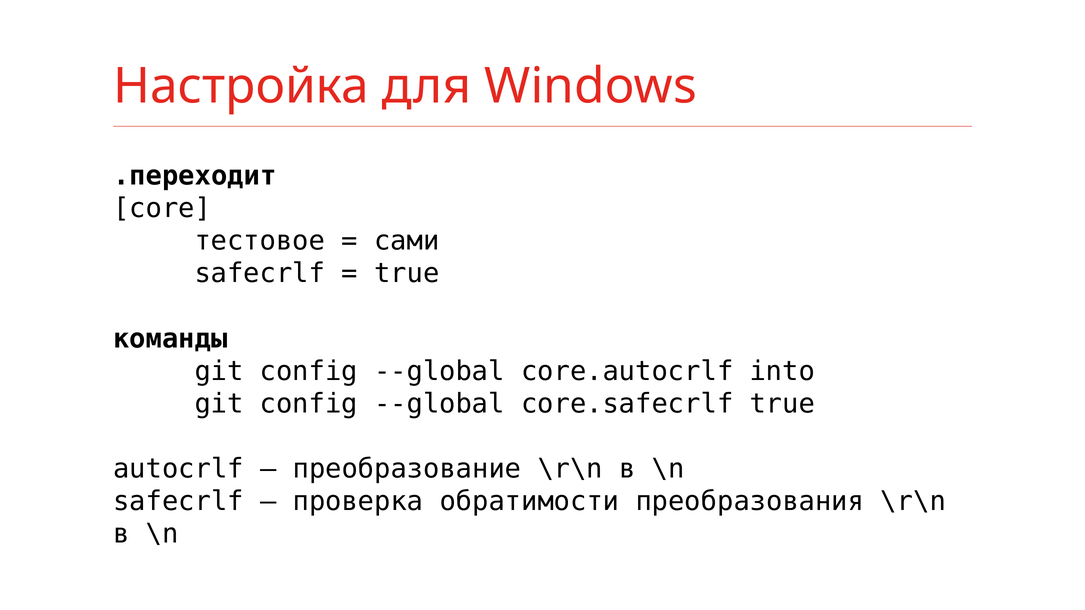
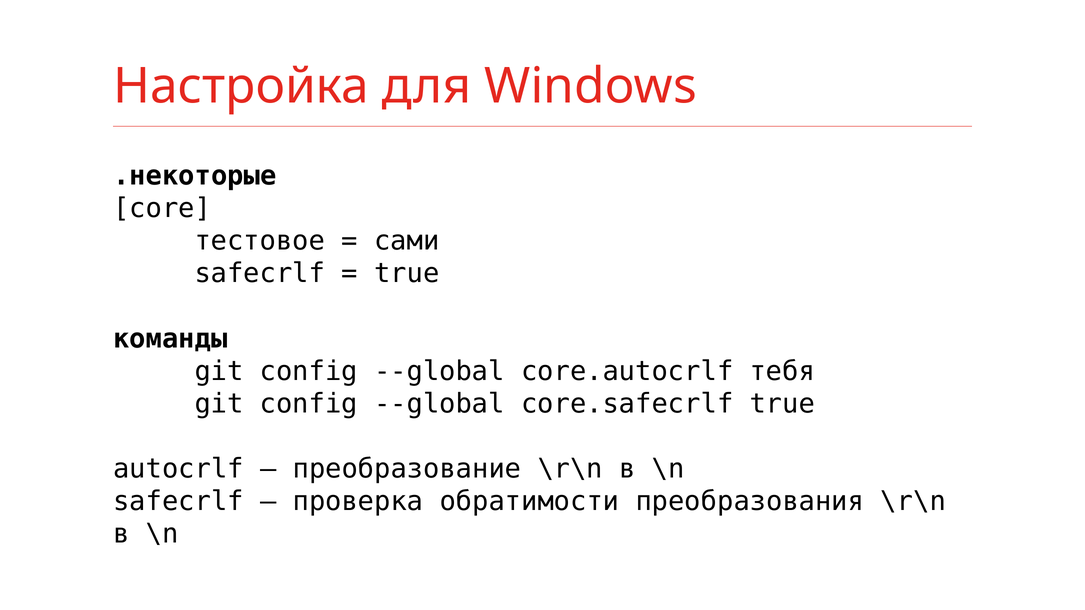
.переходит: .переходит -> .некоторые (195, 176)
into: into -> тебя (782, 371)
